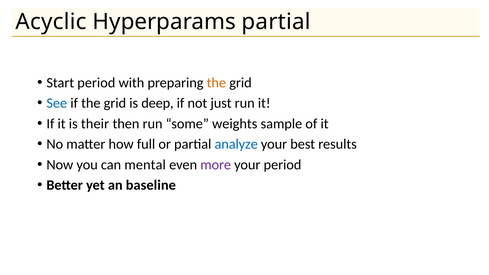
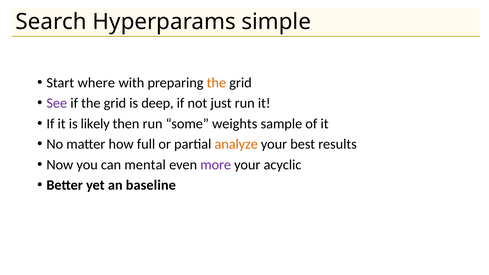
Acyclic: Acyclic -> Search (51, 22)
Hyperparams partial: partial -> simple (276, 22)
Start period: period -> where (96, 83)
See colour: blue -> purple (57, 103)
their: their -> likely (95, 124)
analyze colour: blue -> orange (236, 144)
your period: period -> acyclic (283, 165)
